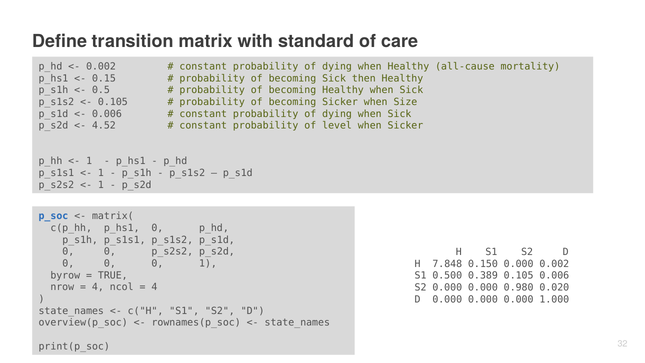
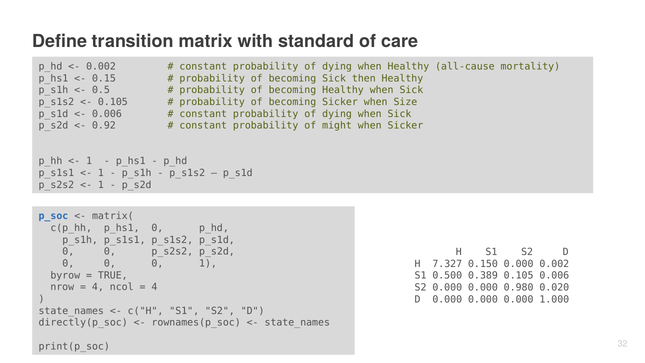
4.52: 4.52 -> 0.92 (104, 126)
level: level -> might (337, 126)
7.848: 7.848 -> 7.327 (447, 264)
overview(p_soc: overview(p_soc -> directly(p_soc (83, 323)
